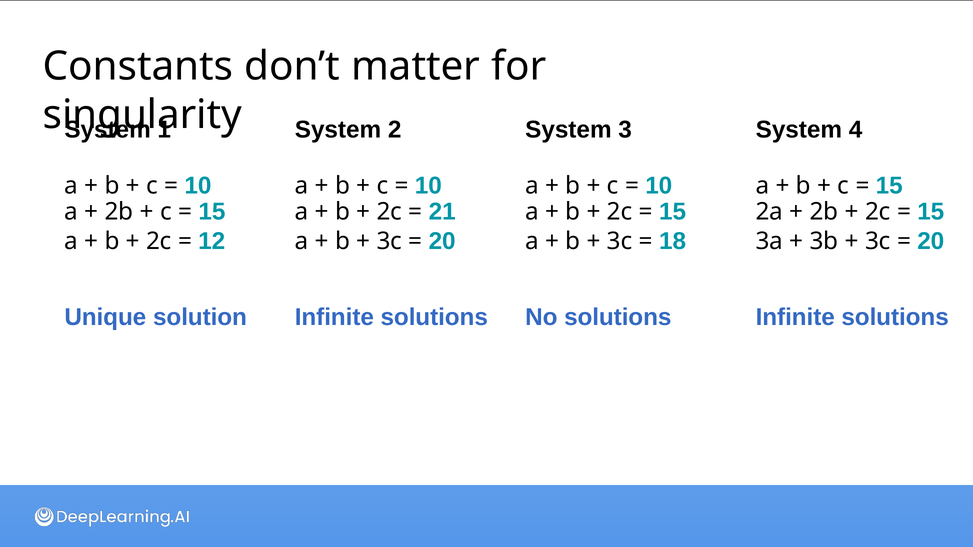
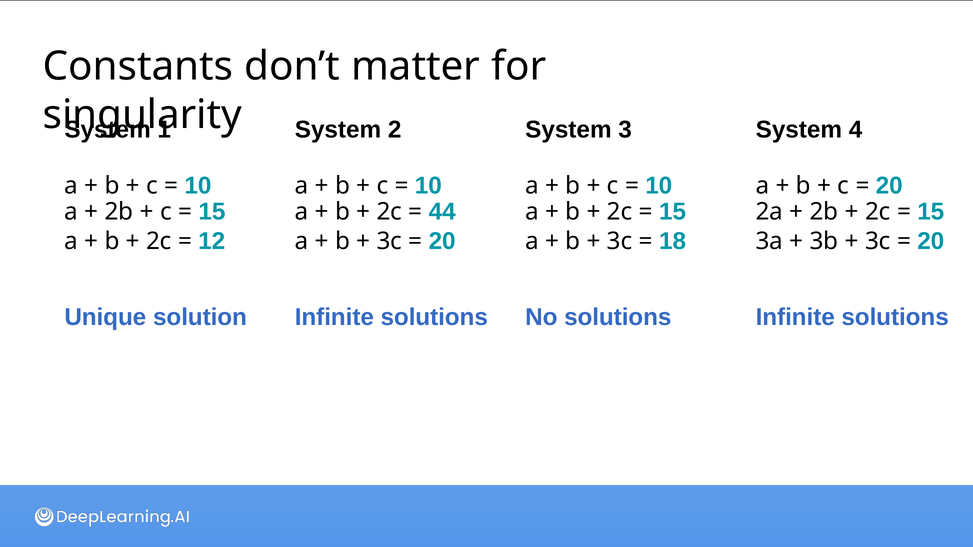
15: 15 -> 20 (889, 186)
21: 21 -> 44 (442, 212)
